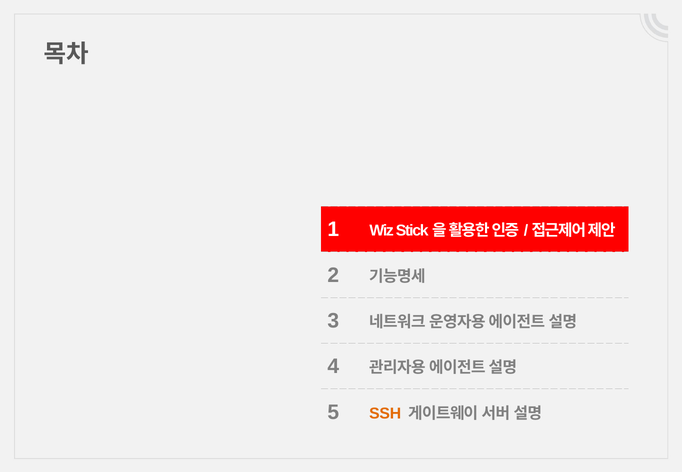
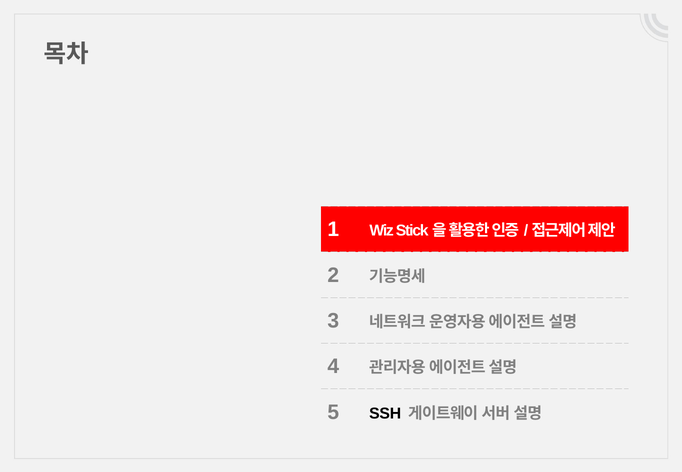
SSH colour: orange -> black (385, 414)
